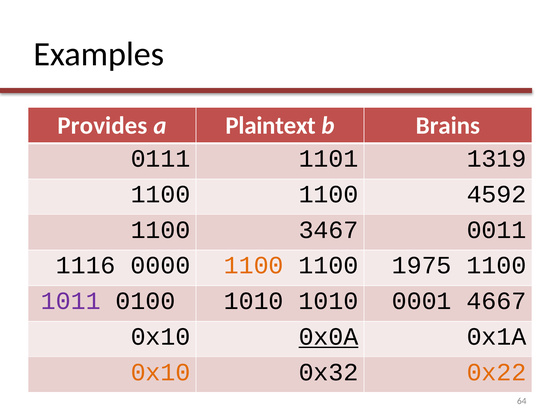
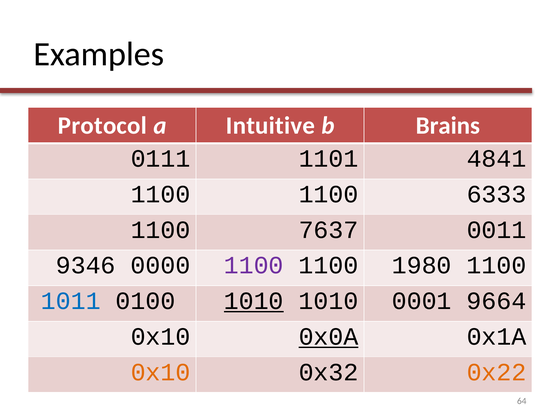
Provides: Provides -> Protocol (102, 126)
Plaintext: Plaintext -> Intuitive (270, 126)
1319: 1319 -> 4841 (497, 159)
4592: 4592 -> 6333 (497, 194)
3467: 3467 -> 7637 (329, 230)
1116: 1116 -> 9346 (86, 265)
1100 colour: orange -> purple (254, 265)
1975: 1975 -> 1980 (422, 265)
1011 colour: purple -> blue (71, 301)
1010 underline: none -> present (254, 301)
4667: 4667 -> 9664 (496, 301)
